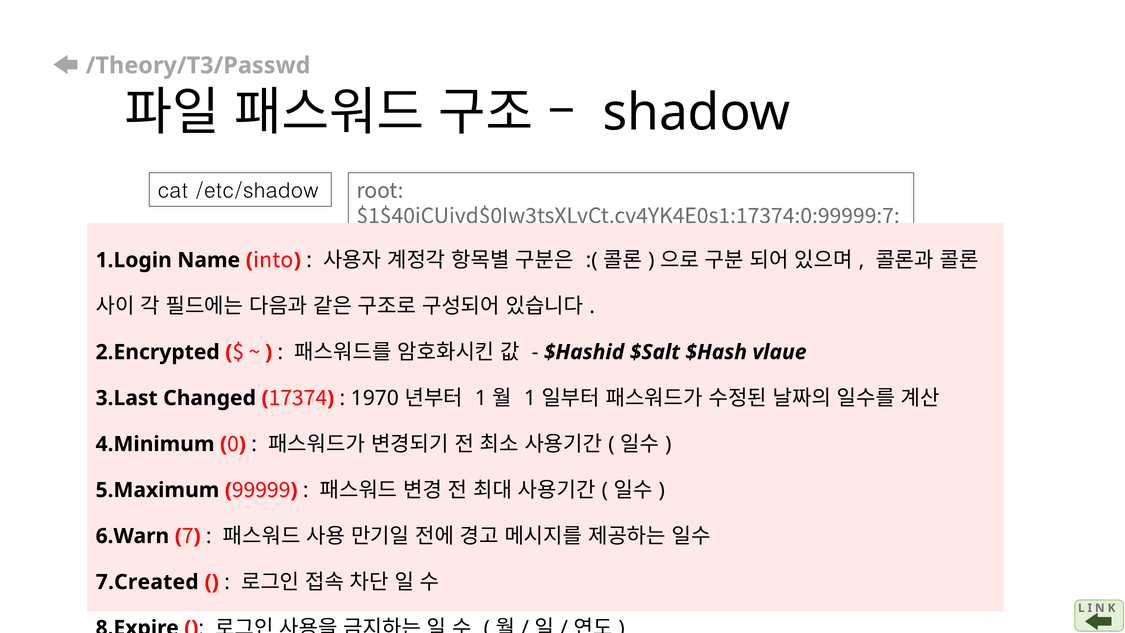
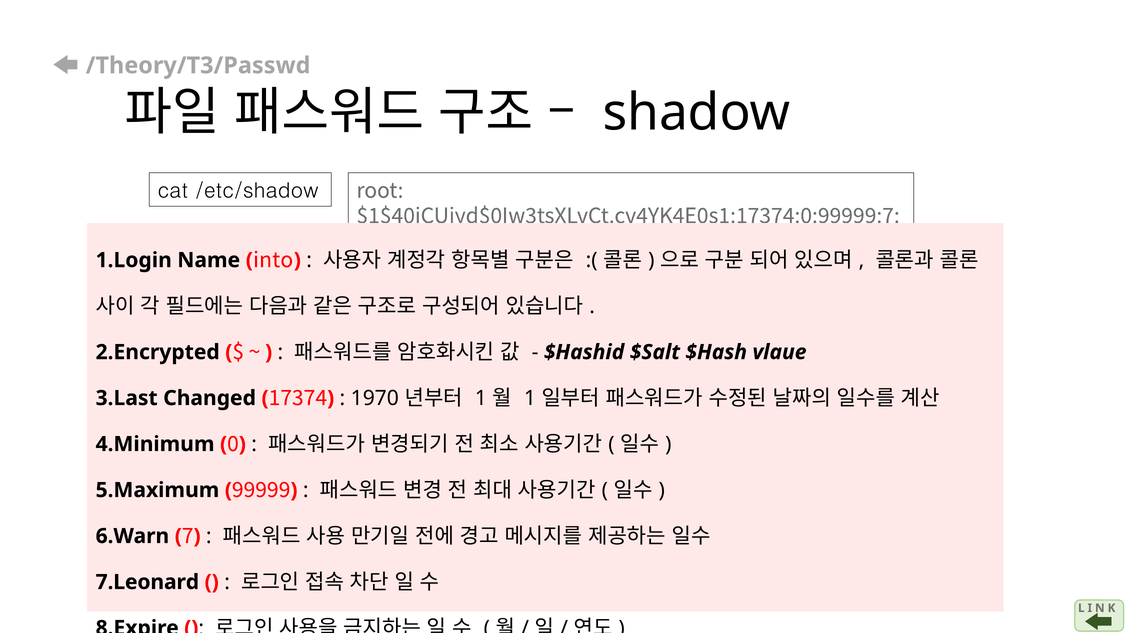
7.Created: 7.Created -> 7.Leonard (147, 582)
